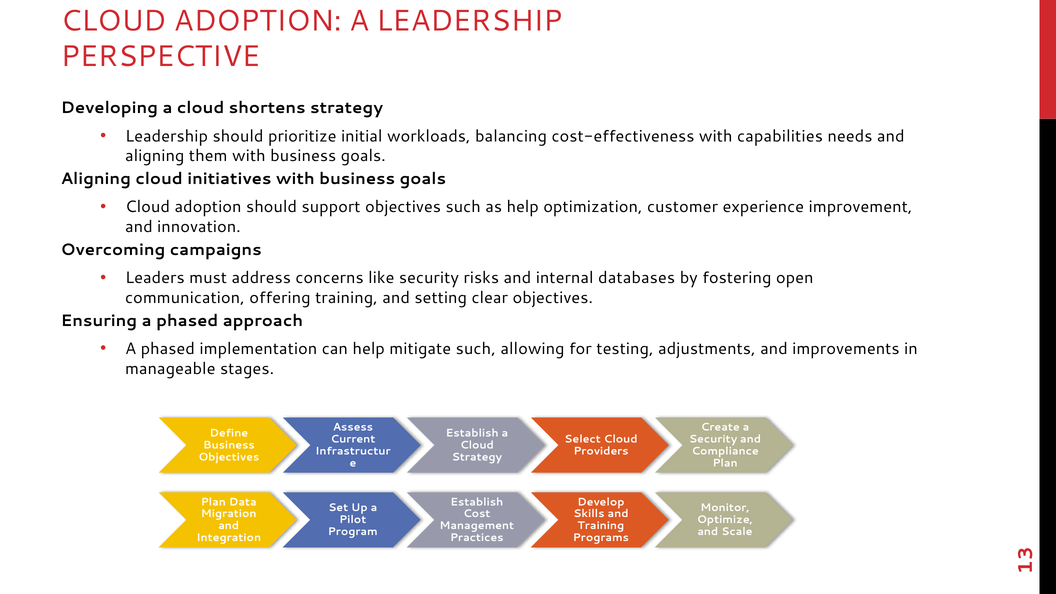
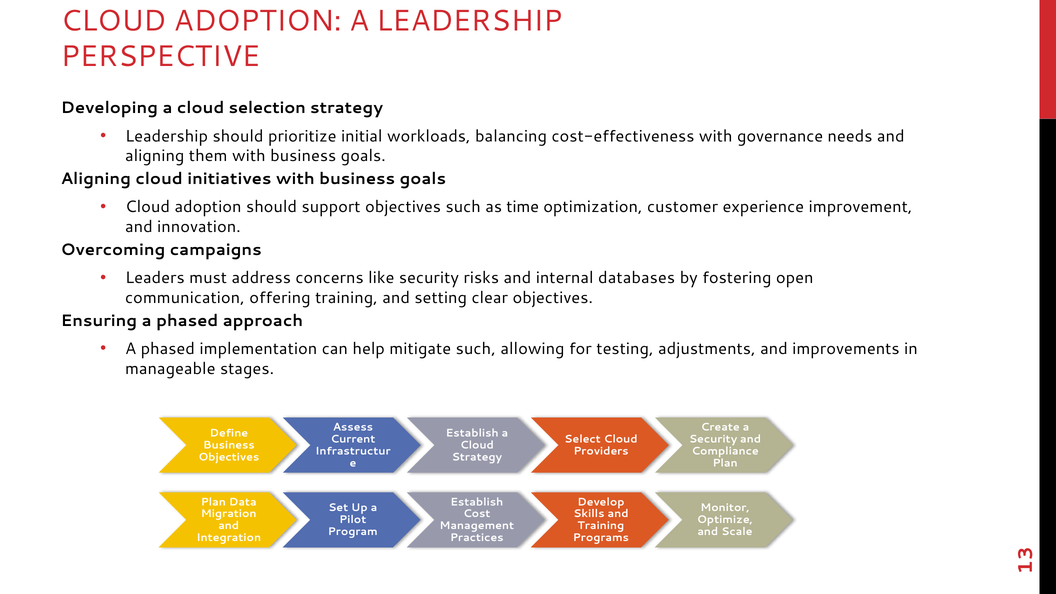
shortens: shortens -> selection (267, 108)
capabilities: capabilities -> governance (780, 136)
as help: help -> time (523, 207)
